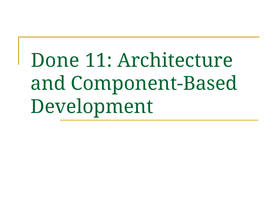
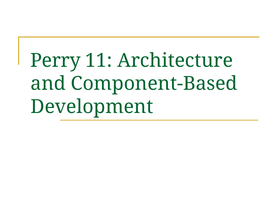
Done: Done -> Perry (55, 61)
